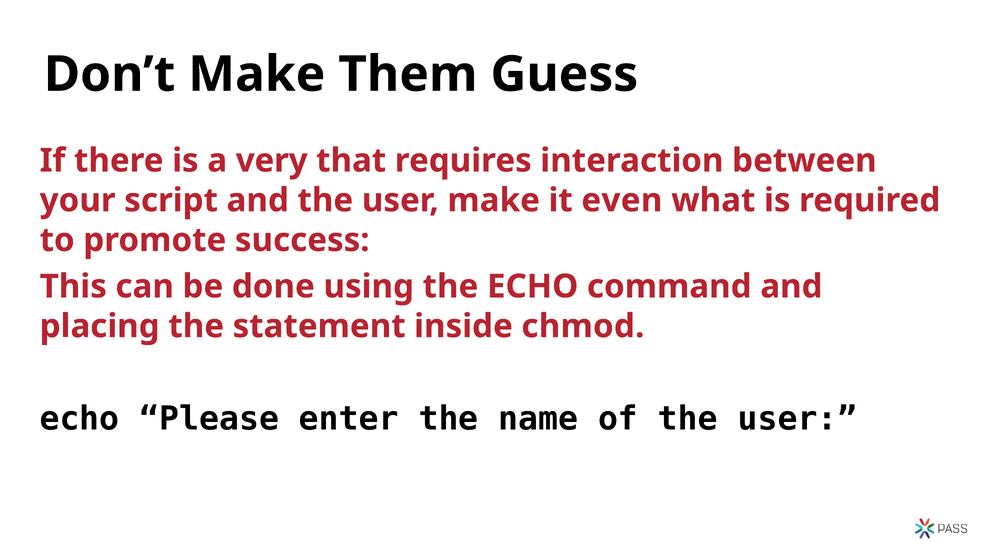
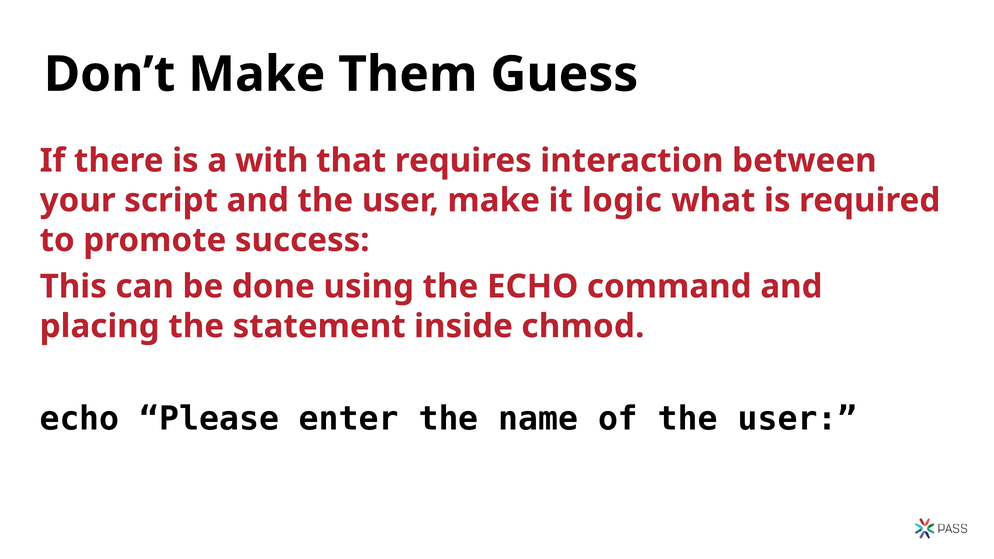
very: very -> with (272, 161)
even: even -> logic (622, 200)
